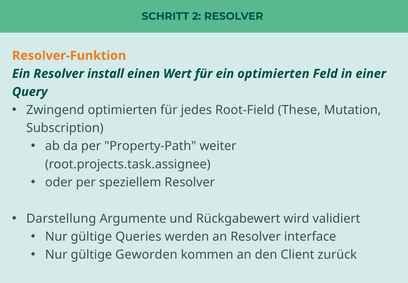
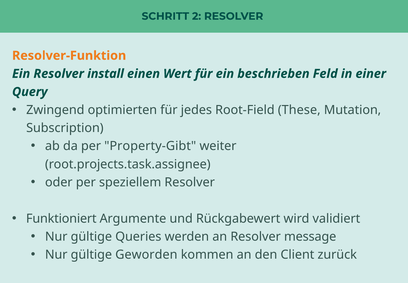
ein optimierten: optimierten -> beschrieben (273, 74)
Property-Path: Property-Path -> Property-Gibt (150, 146)
Darstellung: Darstellung -> Funktioniert (61, 218)
interface: interface -> message (310, 236)
